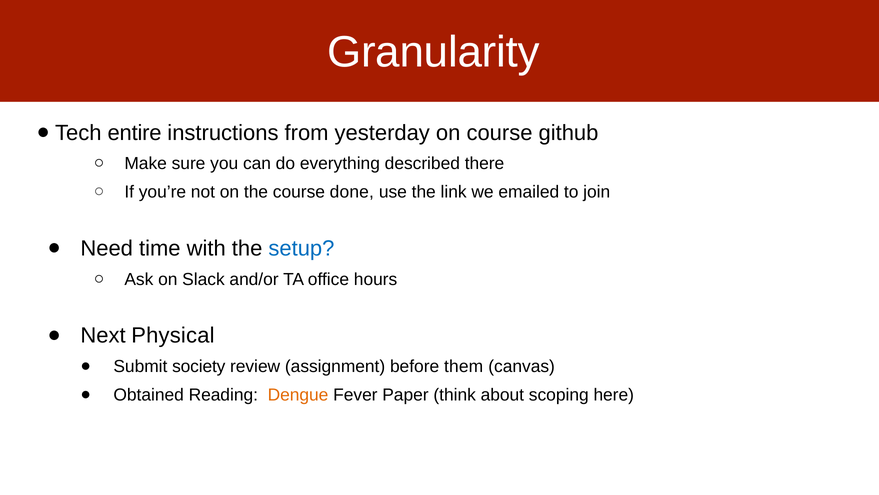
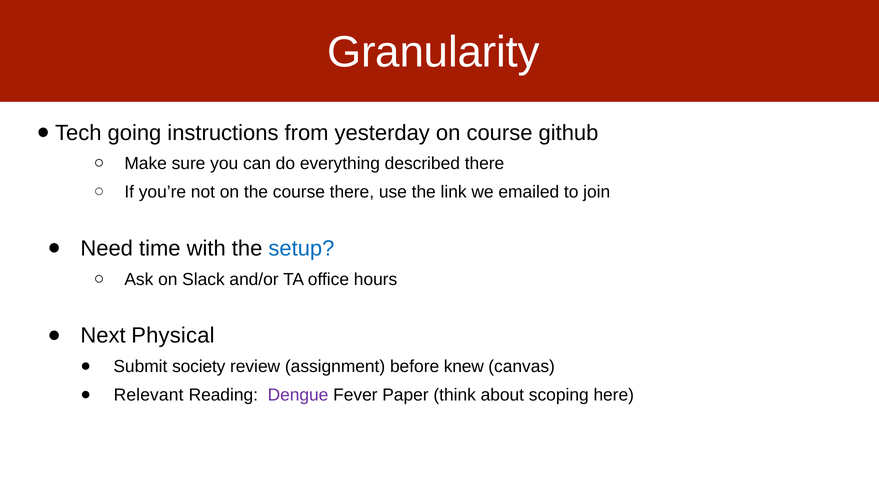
entire: entire -> going (134, 133)
course done: done -> there (352, 192)
them: them -> knew (464, 366)
Obtained: Obtained -> Relevant (149, 394)
Dengue colour: orange -> purple (298, 394)
